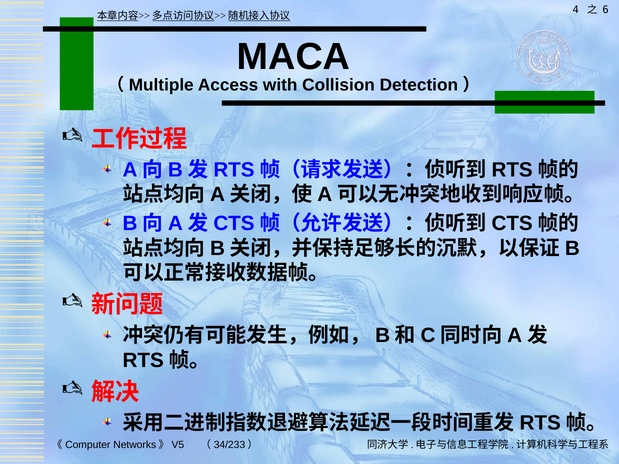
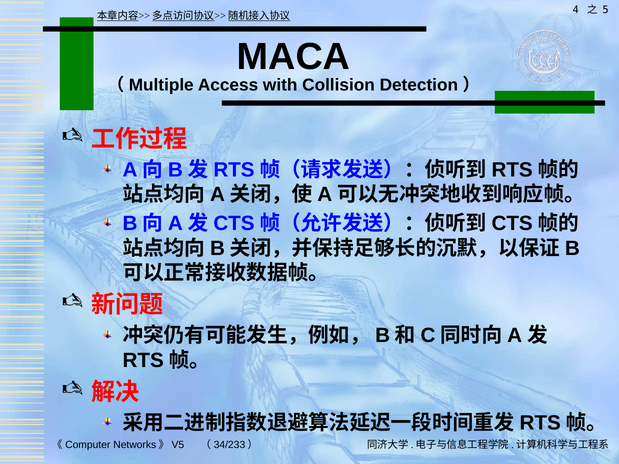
6: 6 -> 5 (606, 10)
